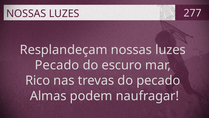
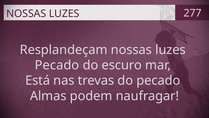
Rico: Rico -> Está (38, 80)
